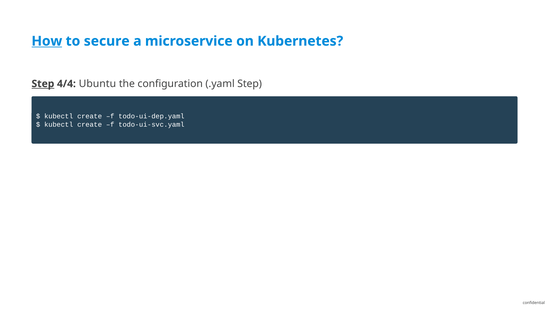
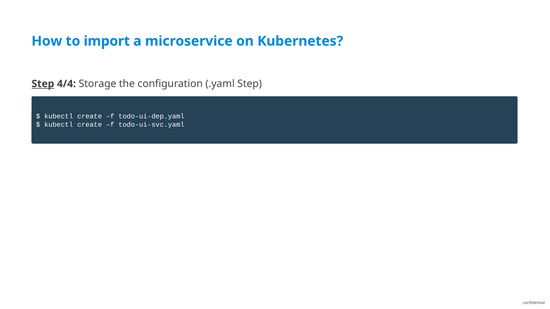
How underline: present -> none (47, 41)
secure: secure -> import (107, 41)
Ubuntu: Ubuntu -> Storage (97, 84)
